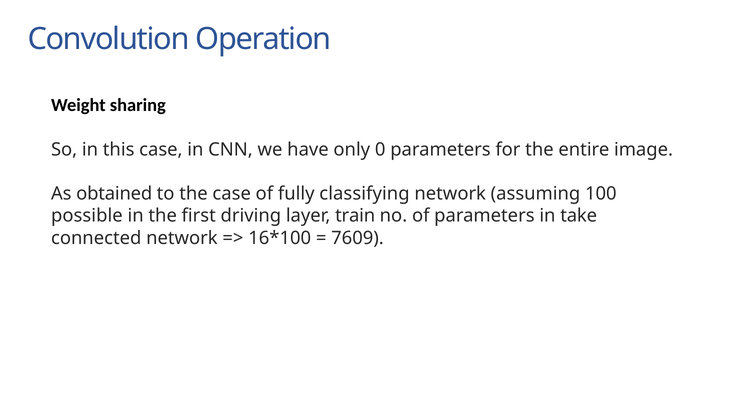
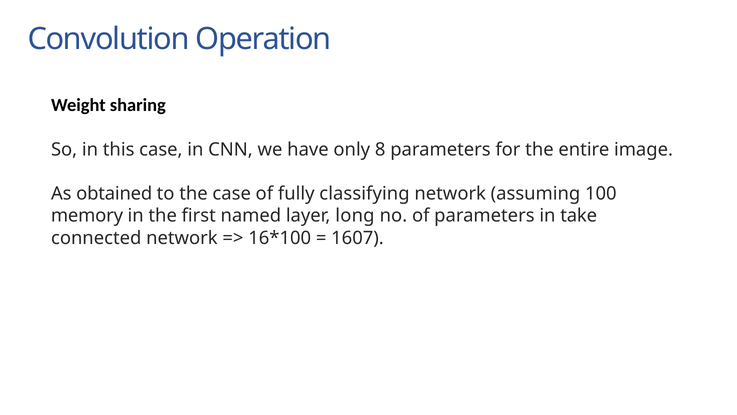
0: 0 -> 8 (380, 149)
possible: possible -> memory (87, 216)
driving: driving -> named (251, 216)
train: train -> long (355, 216)
7609: 7609 -> 1607 (357, 238)
